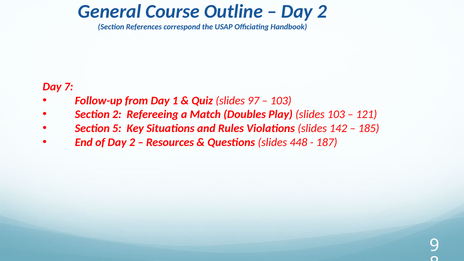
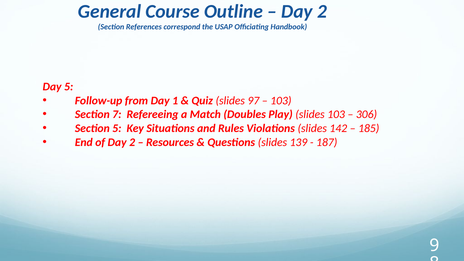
Day 7: 7 -> 5 (69, 87)
Section 2: 2 -> 7 (117, 114)
121: 121 -> 306 (367, 114)
448: 448 -> 139 (299, 142)
